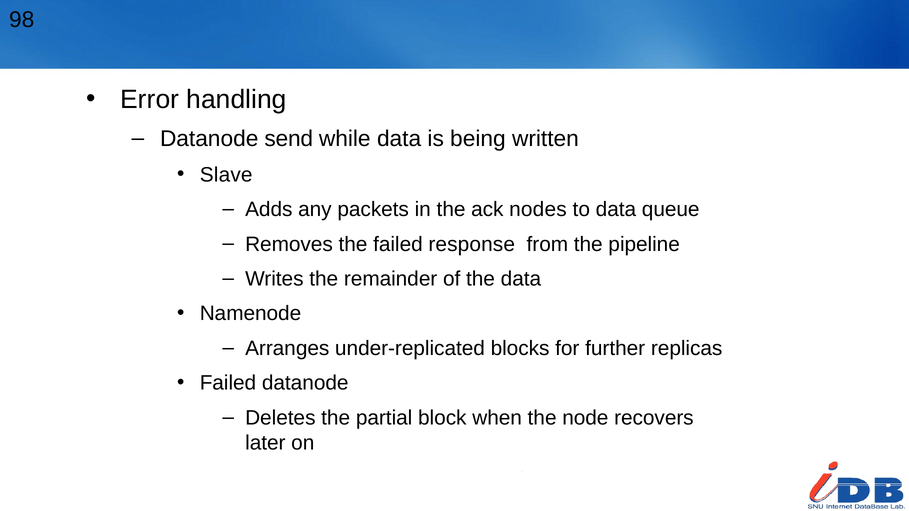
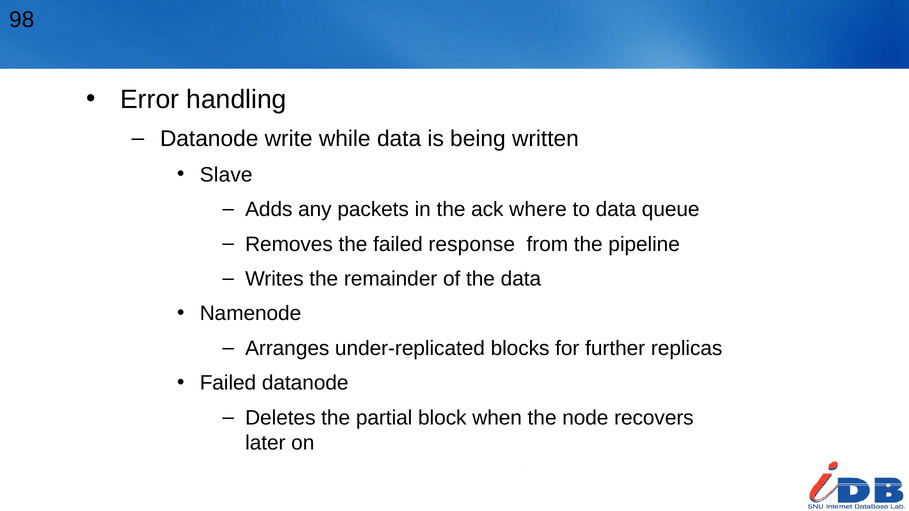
Datanode send: send -> write (289, 139)
nodes: nodes -> where (538, 210)
